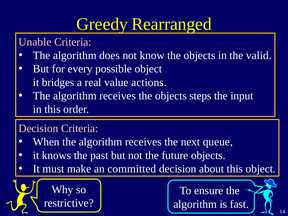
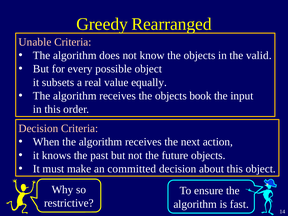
bridges: bridges -> subsets (58, 82)
actions: actions -> equally (149, 82)
steps: steps -> book (200, 96)
queue: queue -> action (218, 142)
